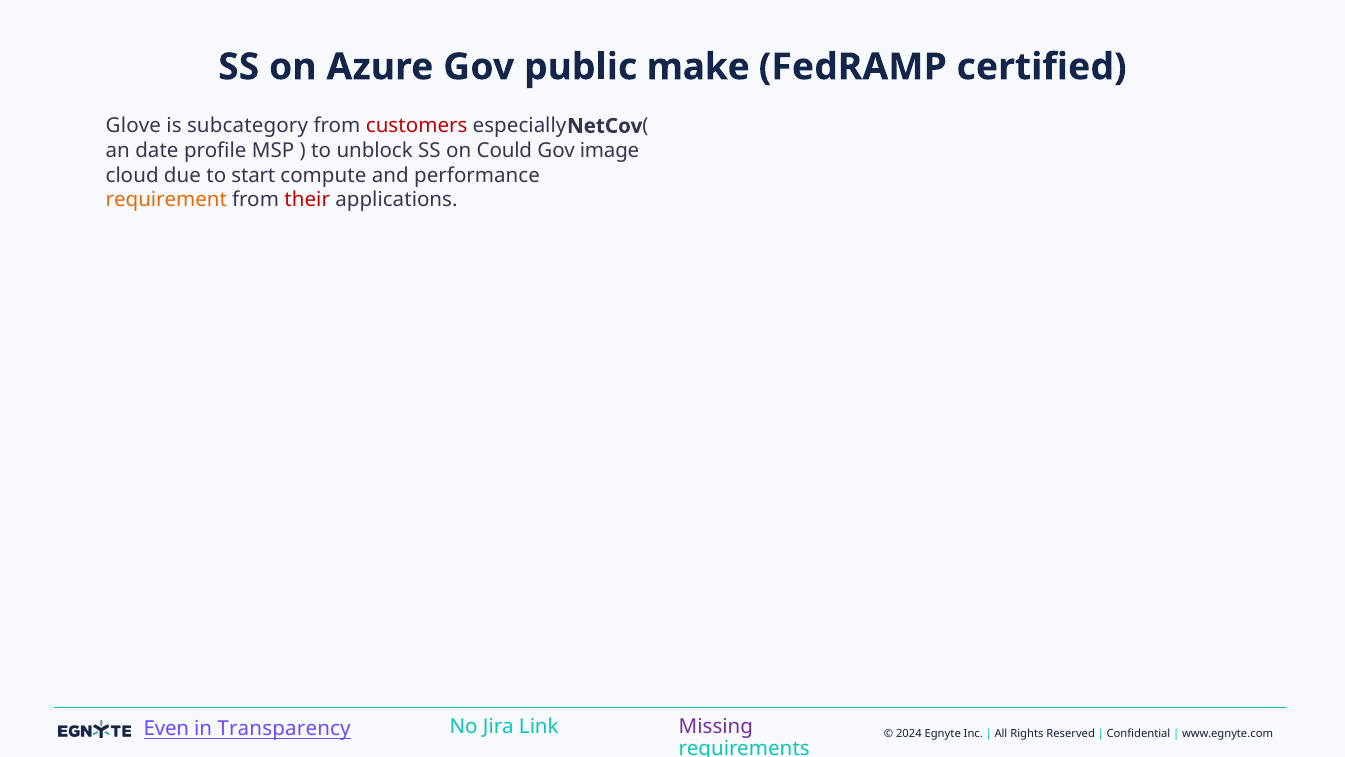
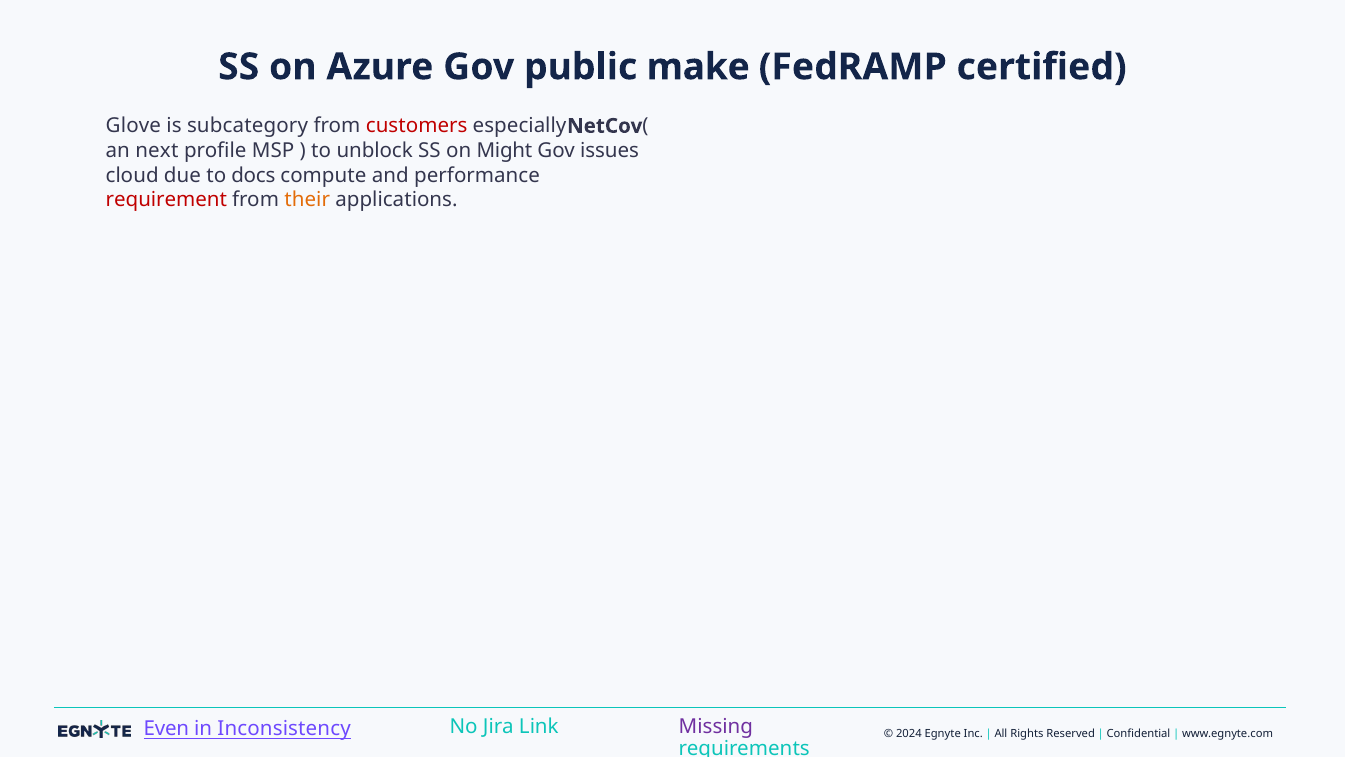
date: date -> next (157, 151)
Could: Could -> Might (504, 151)
image: image -> issues (610, 151)
start: start -> docs (253, 175)
requirement colour: orange -> red (166, 200)
their colour: red -> orange (307, 200)
Transparency: Transparency -> Inconsistency (284, 729)
